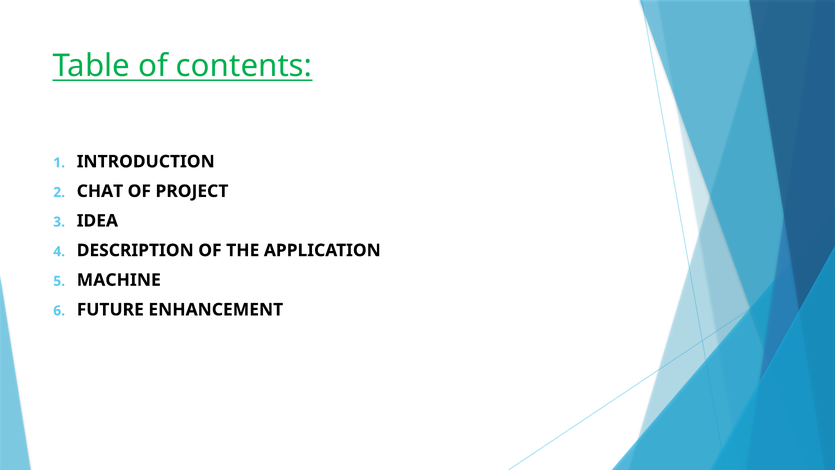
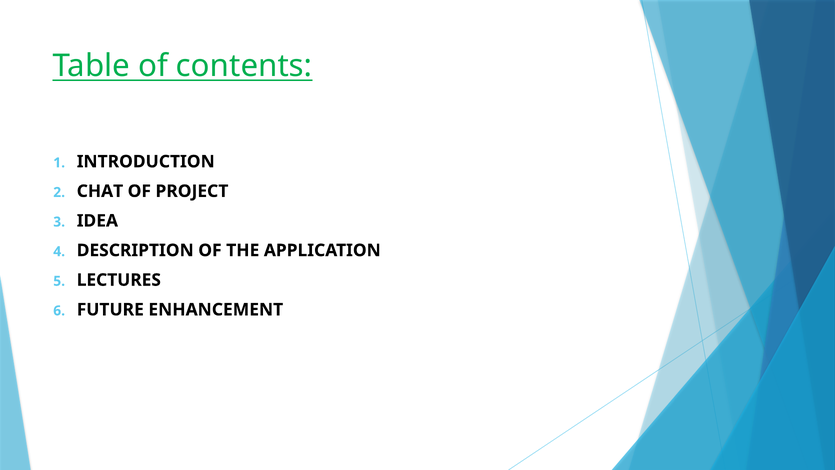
MACHINE: MACHINE -> LECTURES (119, 280)
